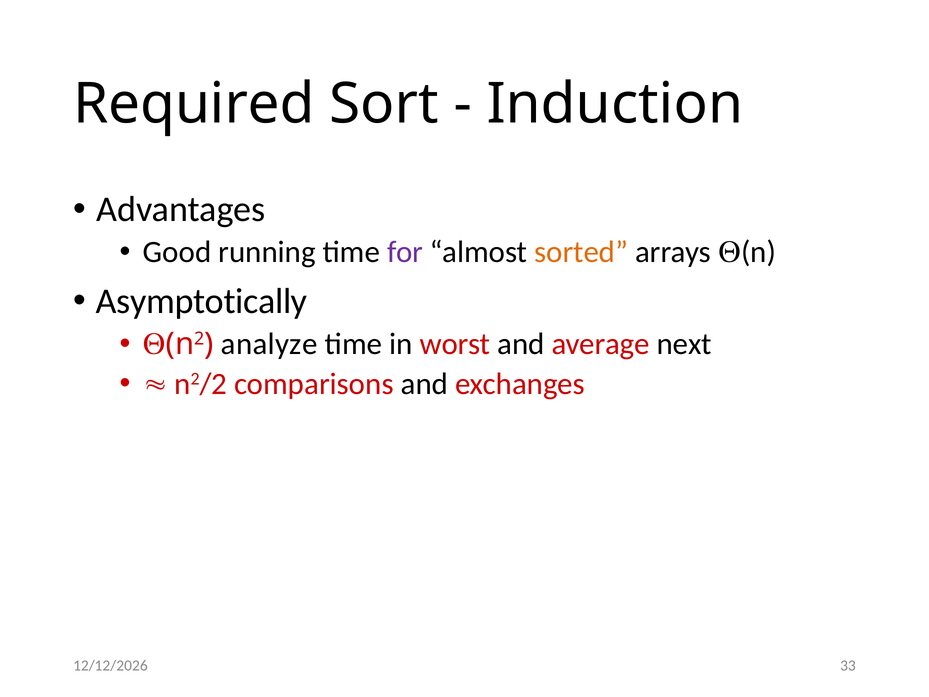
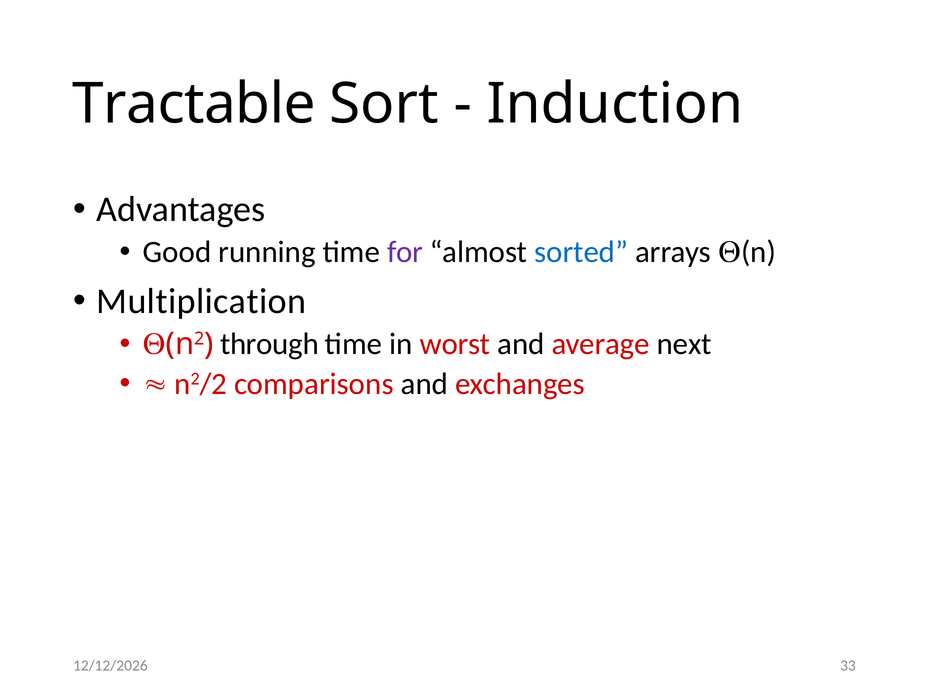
Required: Required -> Tractable (194, 104)
sorted colour: orange -> blue (581, 252)
Asymptotically: Asymptotically -> Multiplication (201, 301)
analyze: analyze -> through (269, 344)
